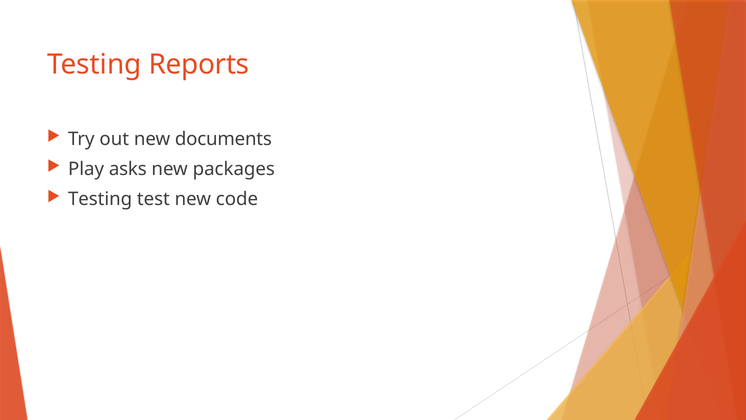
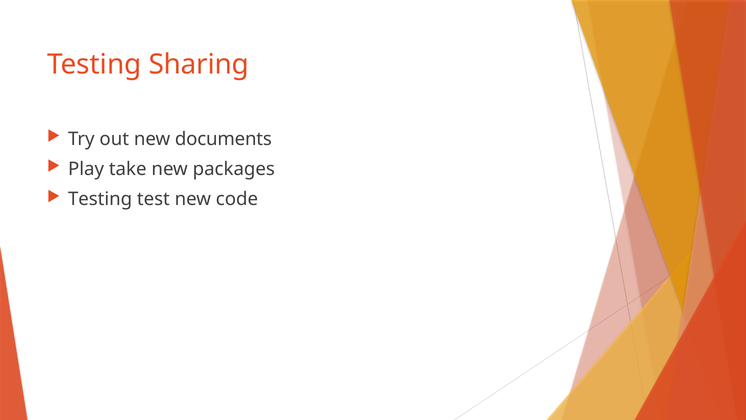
Reports: Reports -> Sharing (199, 64)
asks: asks -> take (128, 169)
